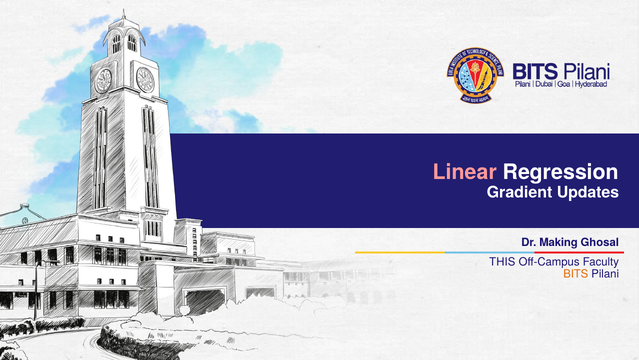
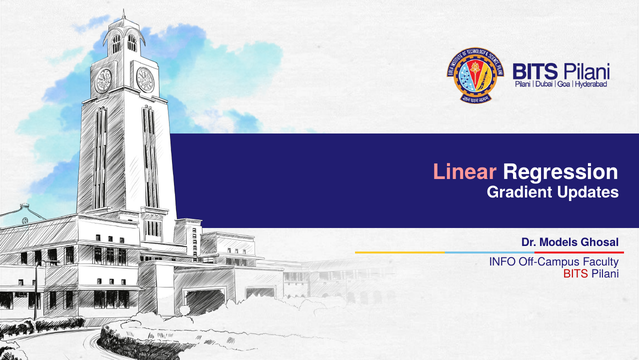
Making: Making -> Models (558, 242)
THIS: THIS -> INFO (502, 261)
BITS colour: orange -> red (576, 274)
